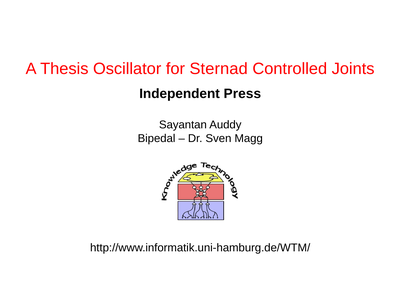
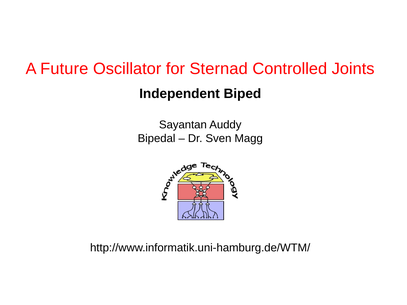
Thesis: Thesis -> Future (64, 69)
Press: Press -> Biped (242, 94)
